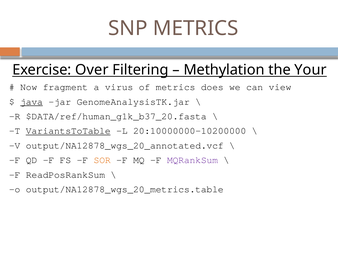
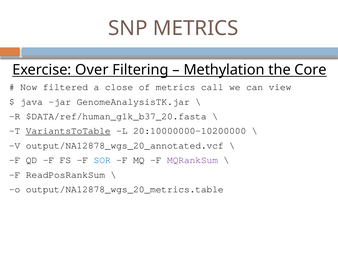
Your: Your -> Core (311, 70)
fragment: fragment -> filtered (65, 87)
virus: virus -> close (119, 87)
does: does -> call (212, 87)
java underline: present -> none (32, 101)
SOR colour: orange -> blue (102, 160)
